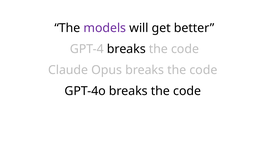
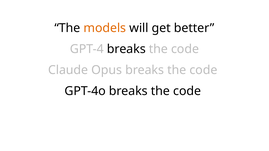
models colour: purple -> orange (105, 28)
